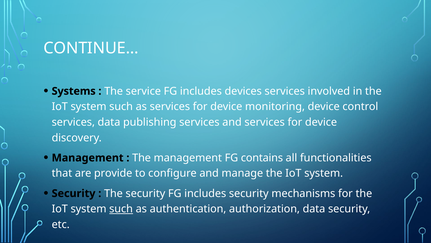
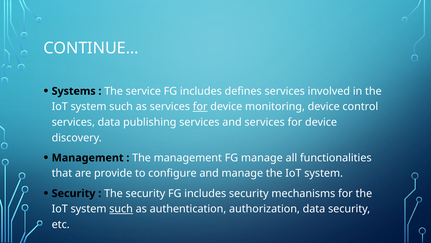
devices: devices -> defines (243, 91)
for underline: none -> present (200, 106)
FG contains: contains -> manage (262, 157)
